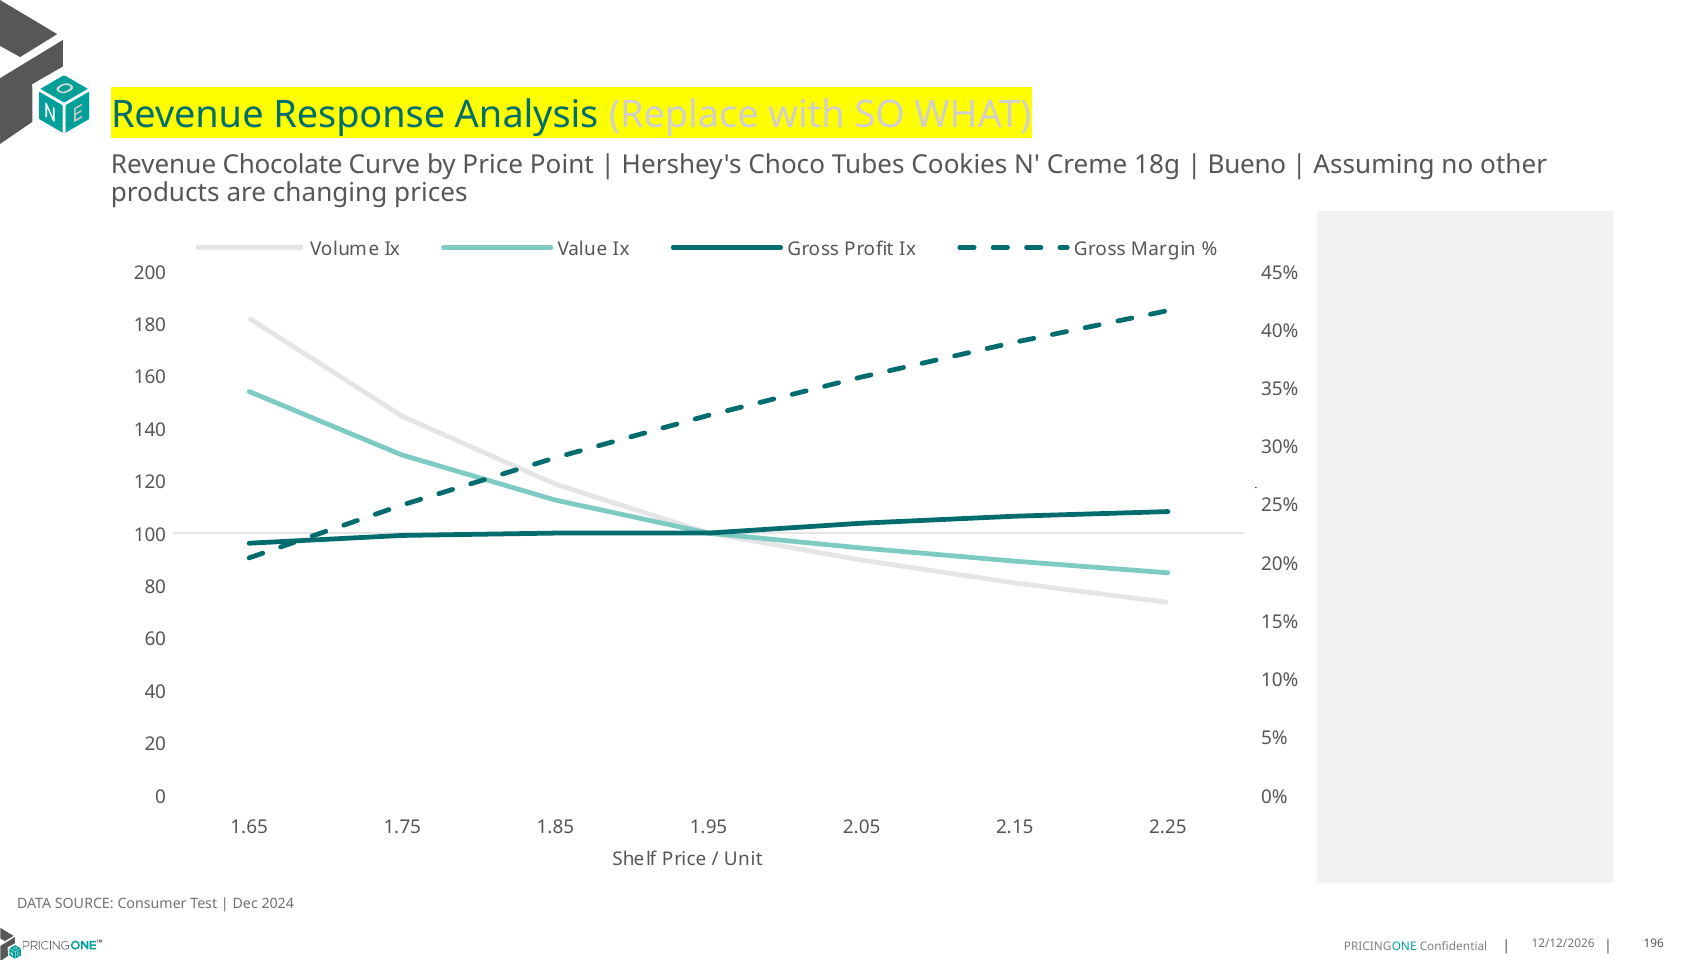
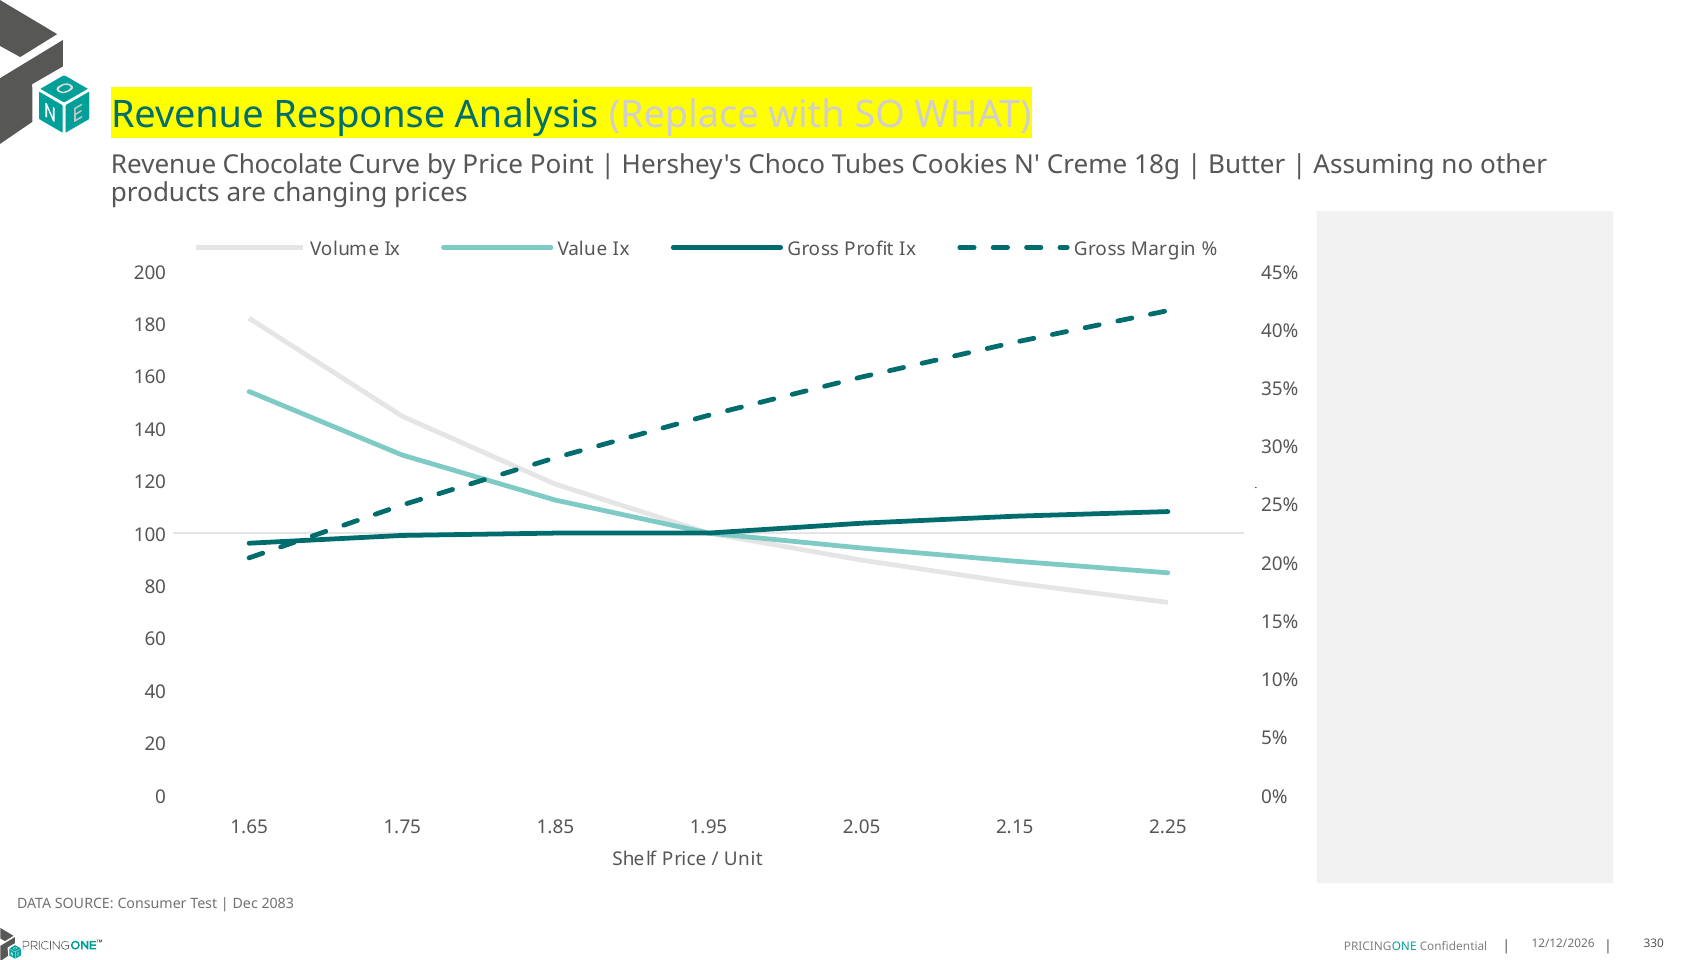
Bueno: Bueno -> Butter (1247, 165)
2024: 2024 -> 2083 (278, 904)
196: 196 -> 330 (1654, 944)
